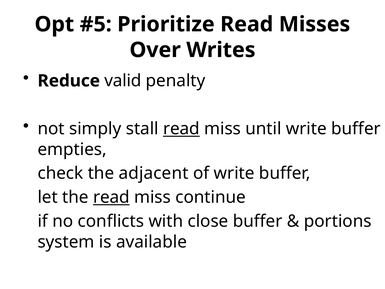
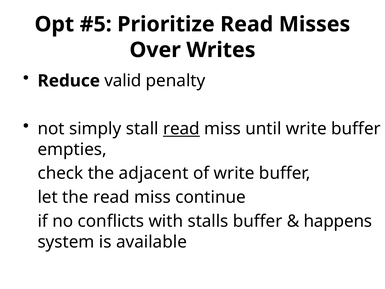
read underline: present -> none (111, 197)
close: close -> stalls (208, 221)
portions: portions -> happens (338, 221)
